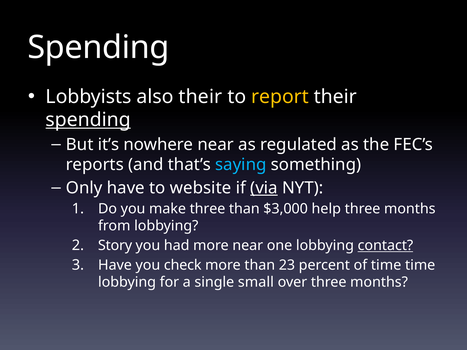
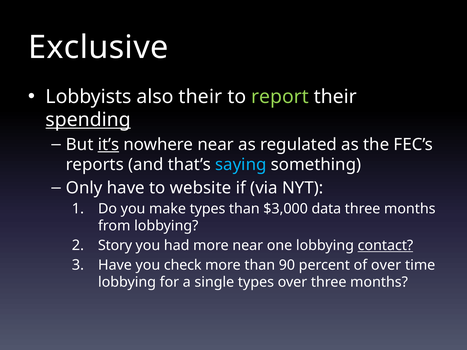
Spending: Spending -> Exclusive (98, 47)
report colour: yellow -> light green (280, 97)
it’s underline: none -> present (108, 145)
via underline: present -> none (264, 188)
make three: three -> types (208, 209)
help: help -> data (326, 209)
23: 23 -> 90 (287, 265)
of time: time -> over (386, 265)
single small: small -> types (256, 282)
